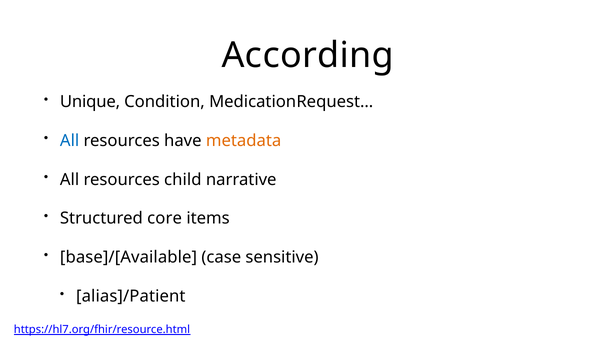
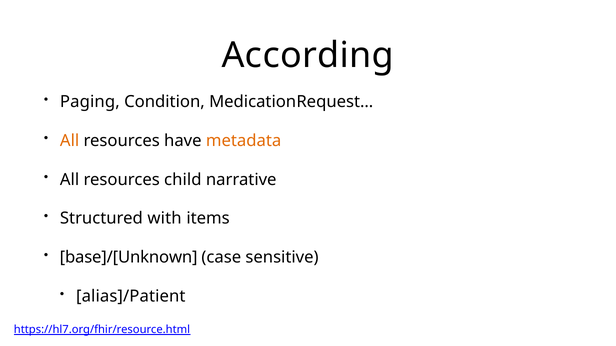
Unique: Unique -> Paging (90, 102)
All colour: blue -> orange (70, 141)
core: core -> with (165, 219)
base]/[Available: base]/[Available -> base]/[Unknown (129, 258)
